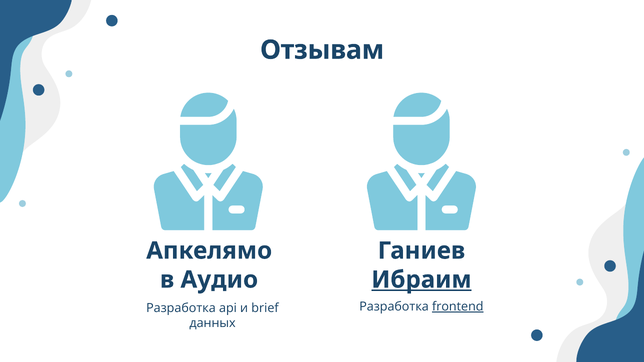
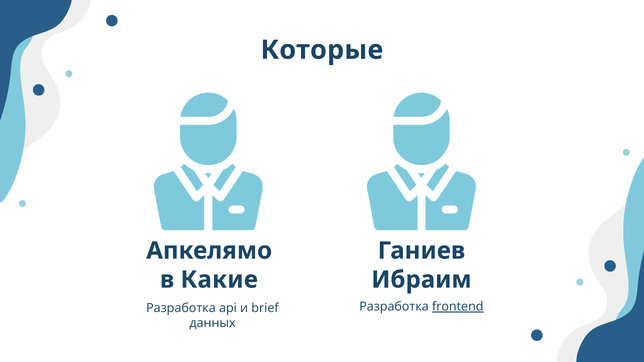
Отзывам: Отзывам -> Которые (322, 50)
Аудио: Аудио -> Какие (219, 280)
Ибраим underline: present -> none (421, 280)
